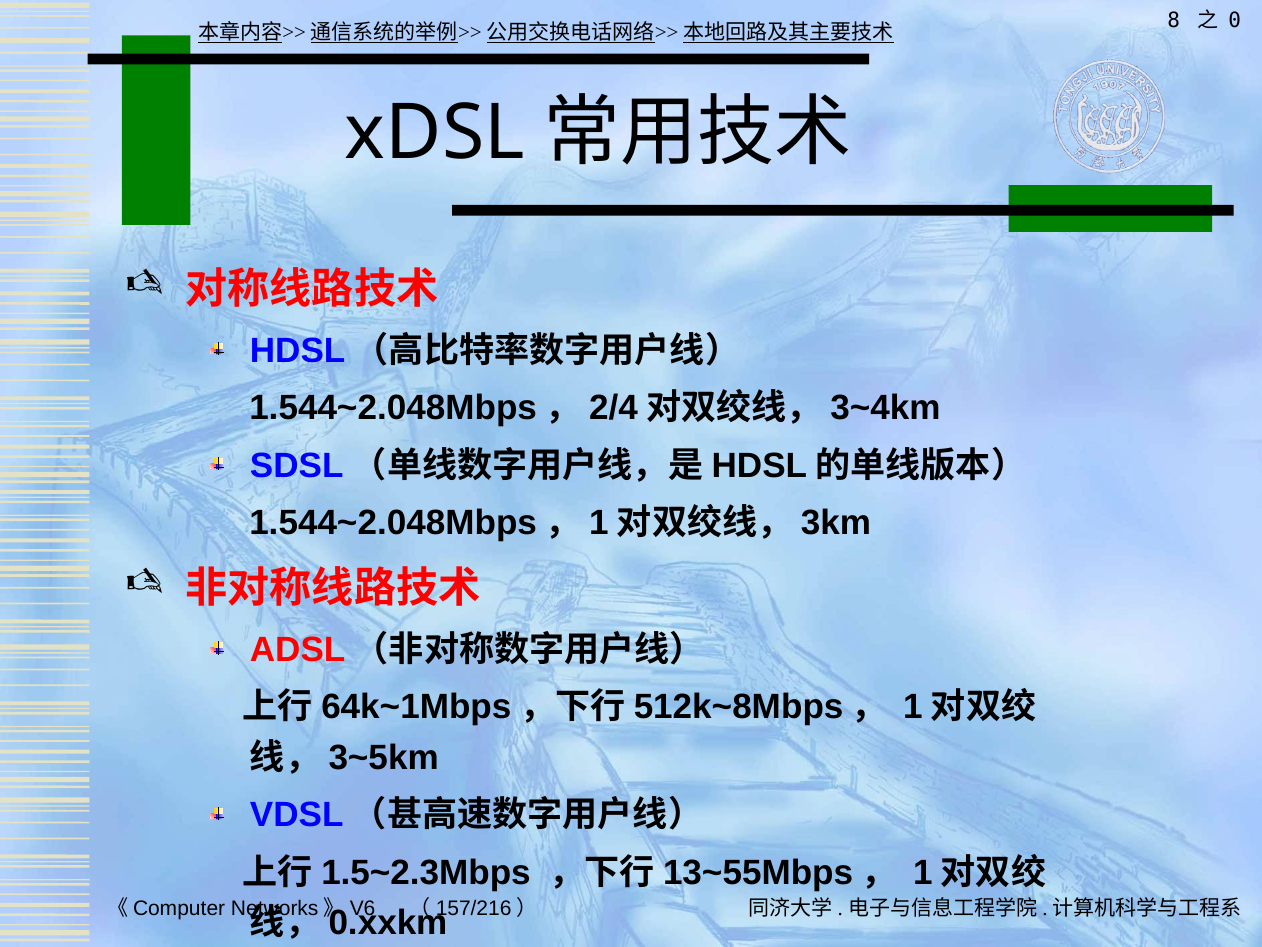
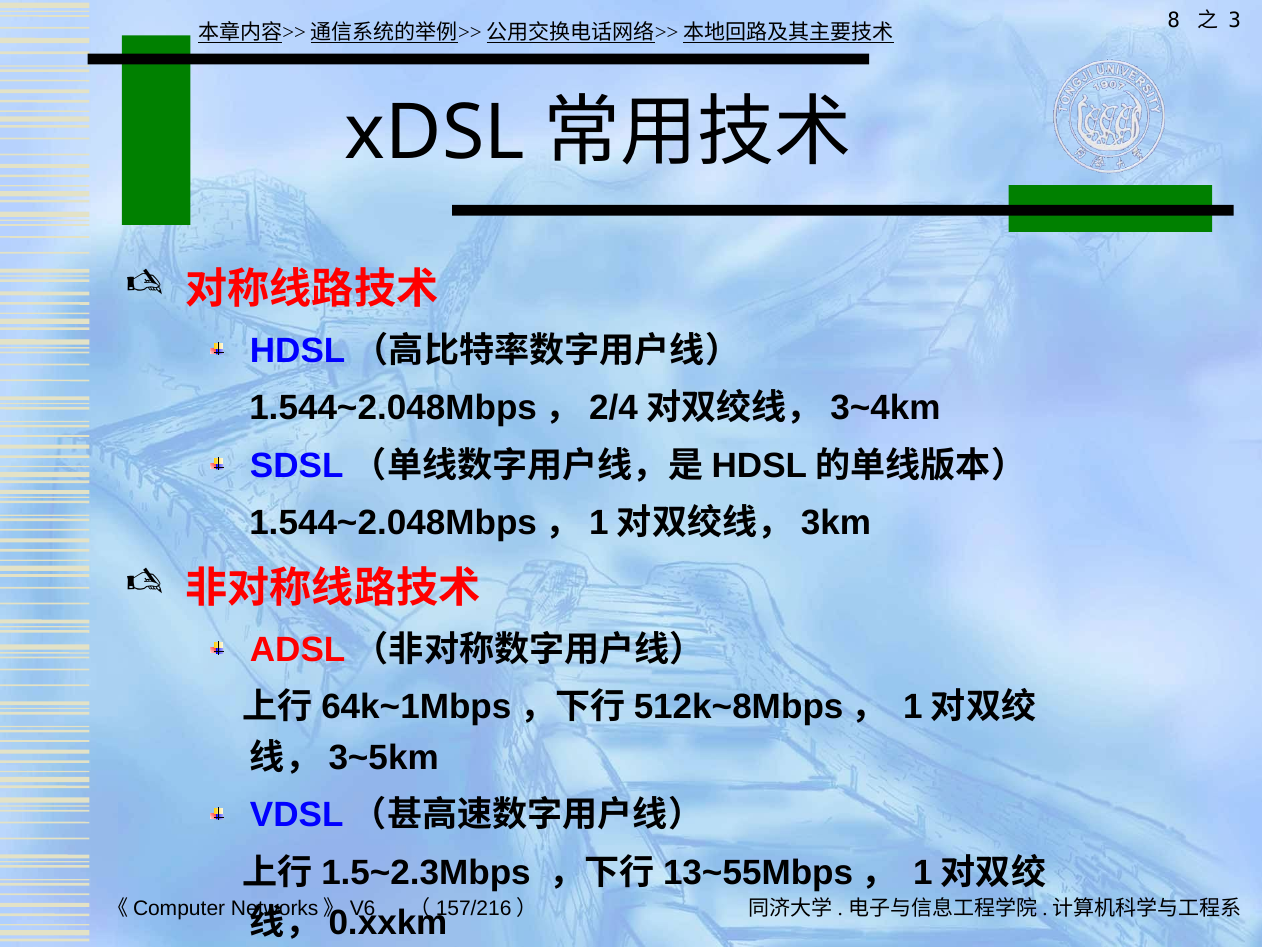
0: 0 -> 3 (1235, 20)
